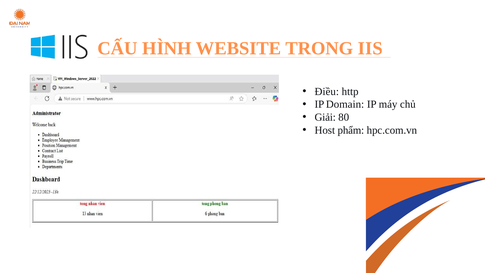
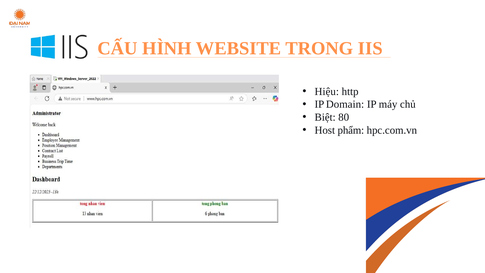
Điều: Điều -> Hiệu (327, 91)
Giải: Giải -> Biệt (325, 117)
